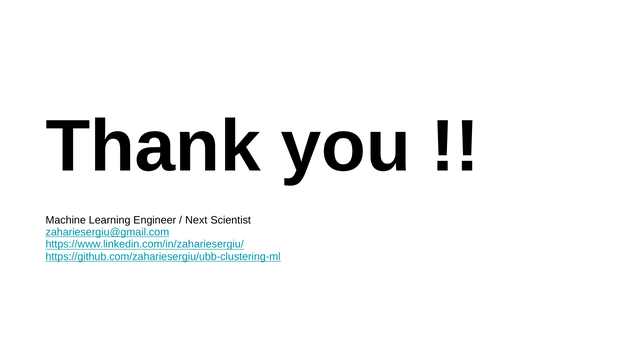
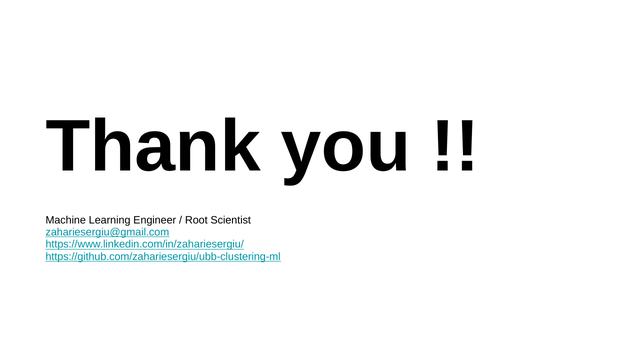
Next: Next -> Root (196, 220)
